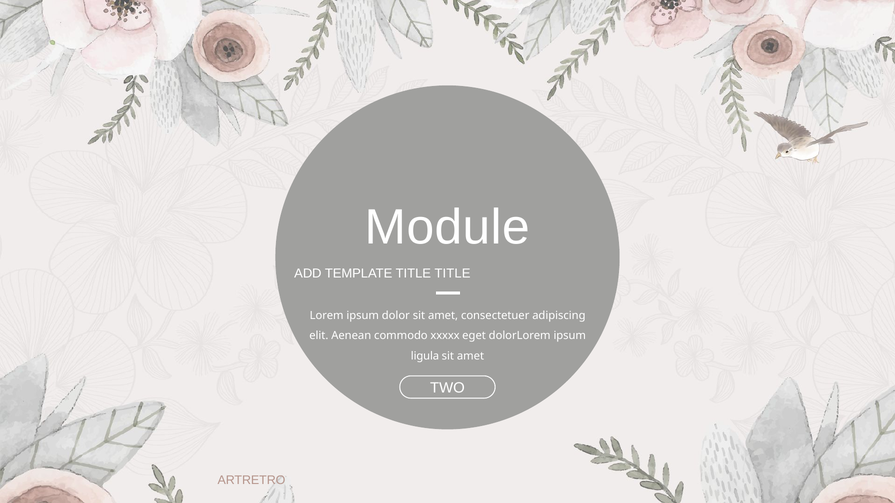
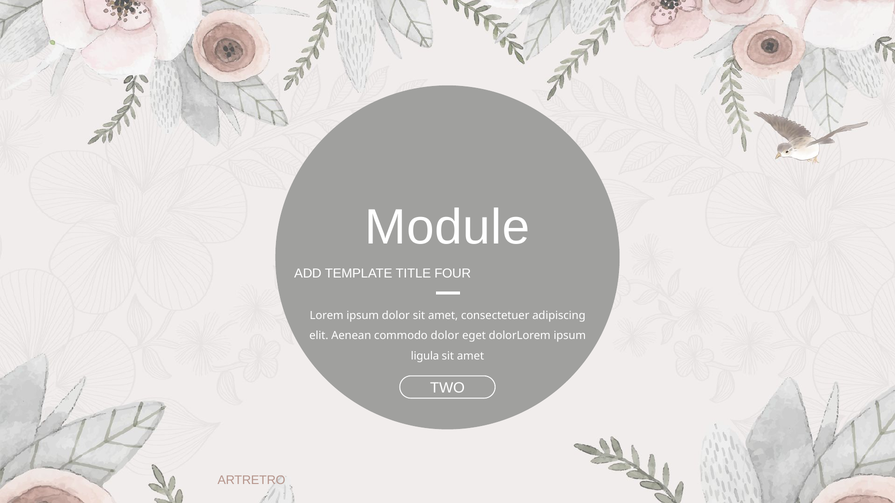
TITLE TITLE: TITLE -> FOUR (453, 274)
commodo xxxxx: xxxxx -> dolor (445, 336)
